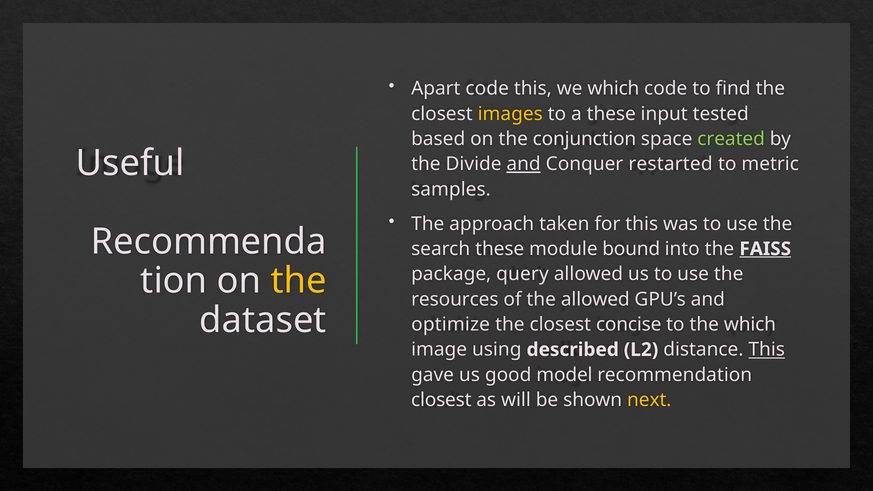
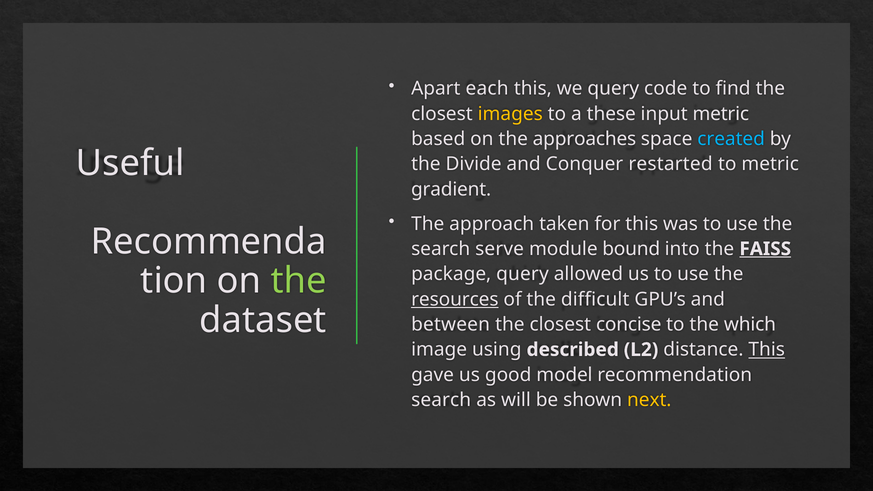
Apart code: code -> each (487, 89)
we which: which -> query (613, 89)
input tested: tested -> metric (721, 114)
conjunction: conjunction -> approaches (584, 139)
created colour: light green -> light blue (731, 139)
and underline: present -> none (524, 164)
samples: samples -> gradient (451, 189)
search these: these -> serve (500, 249)
the colour: yellow -> light green (299, 281)
resources underline: none -> present (455, 299)
the allowed: allowed -> difficult (595, 299)
optimize: optimize -> between (451, 324)
closest: closest -> search (441, 400)
